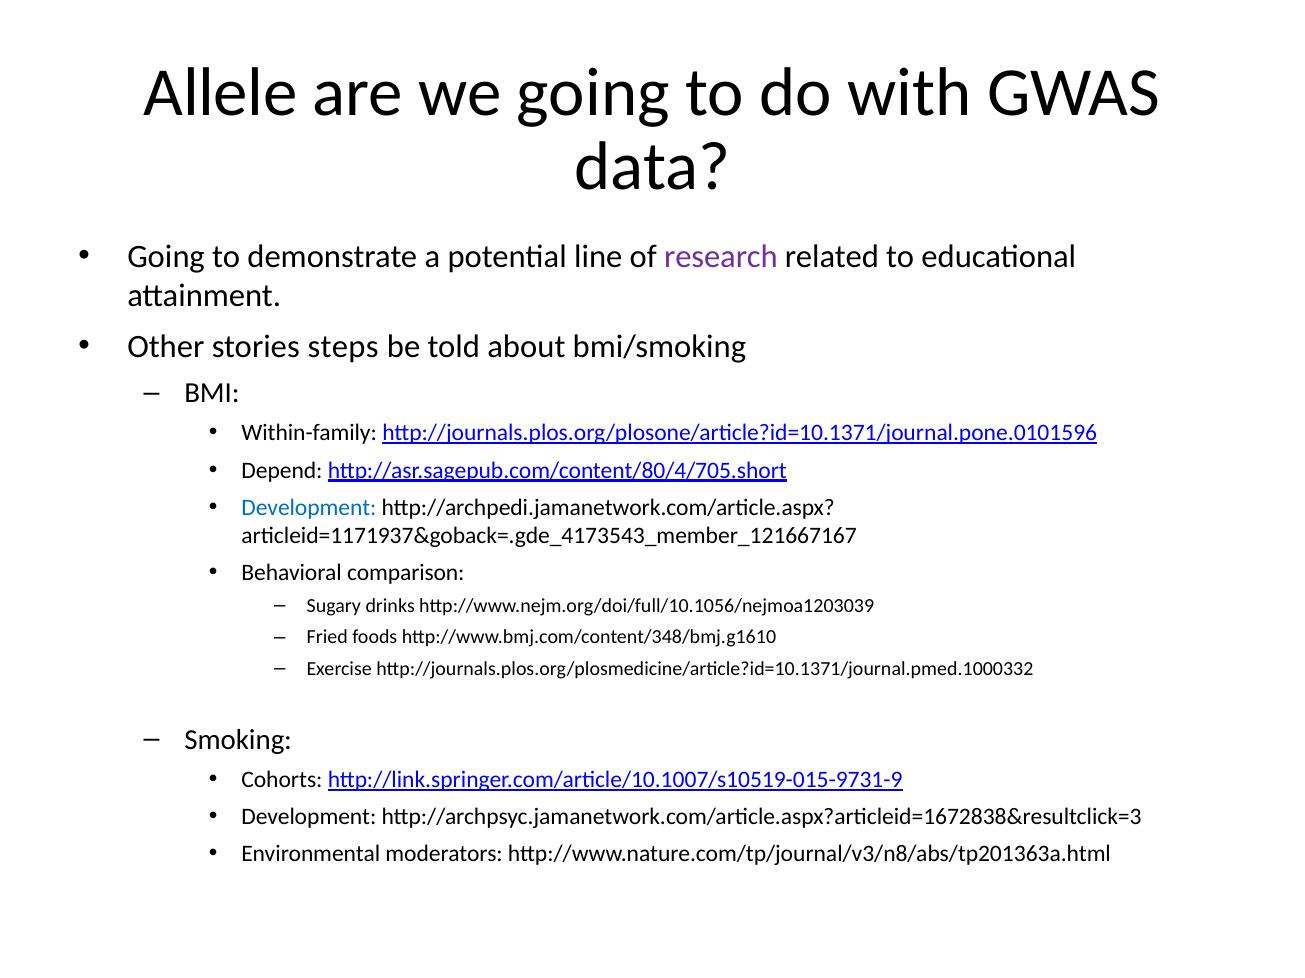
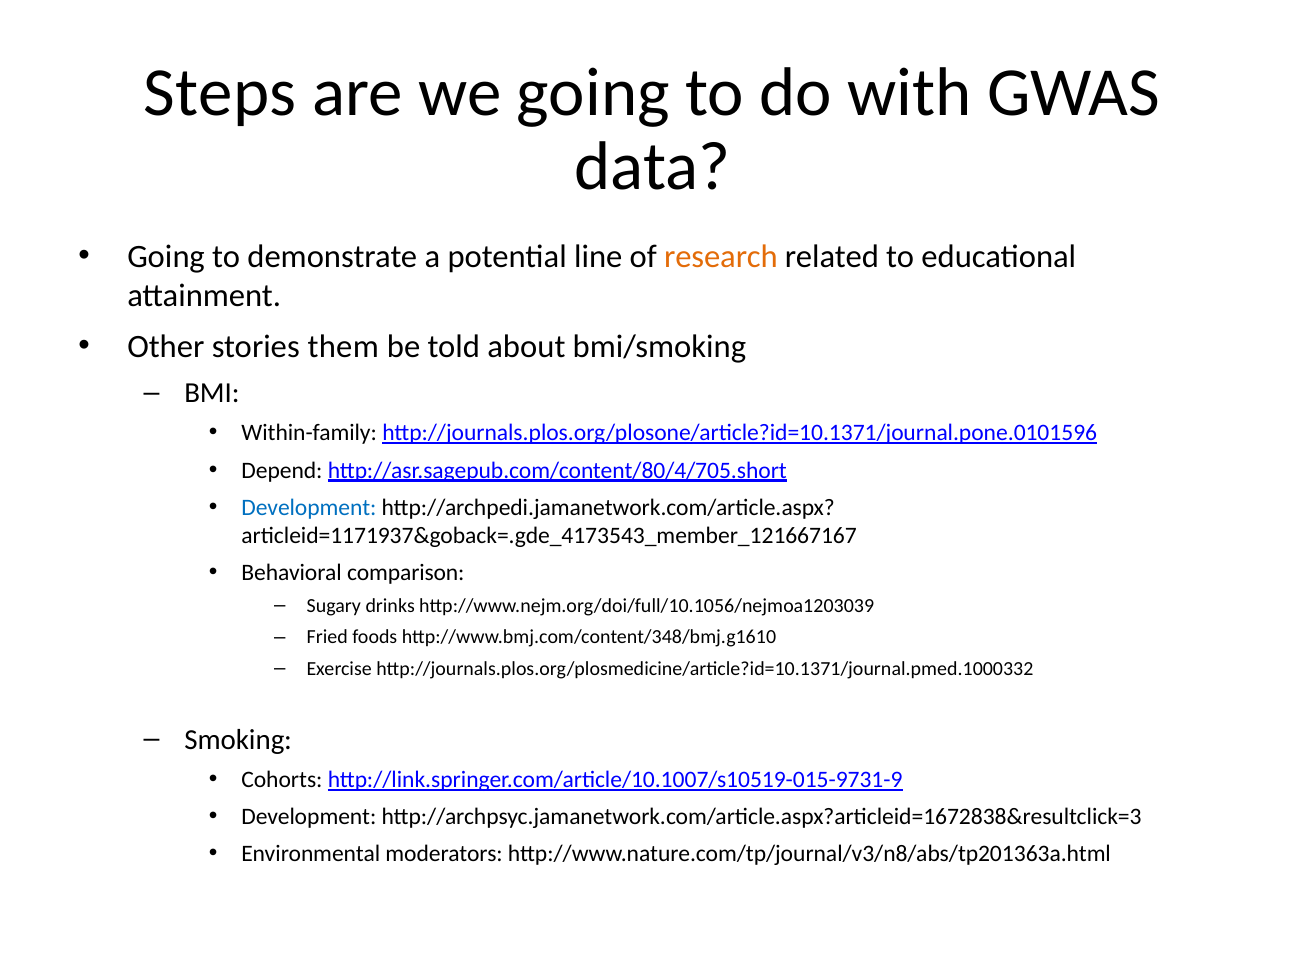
Allele: Allele -> Steps (220, 93)
research colour: purple -> orange (721, 257)
steps: steps -> them (343, 347)
